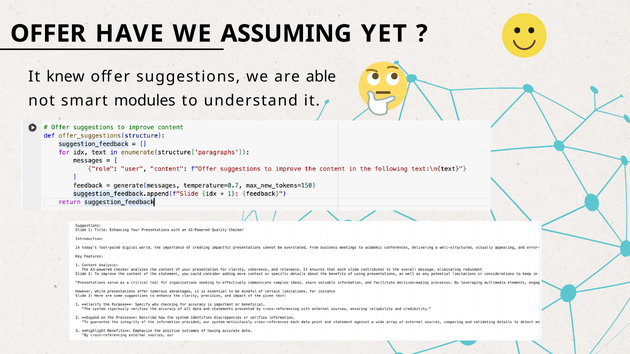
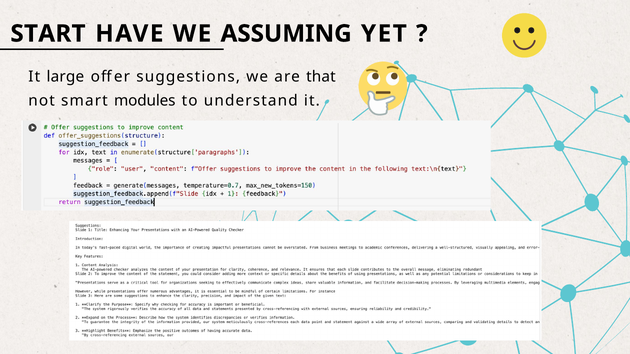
OFFER: OFFER -> START (48, 34)
knew: knew -> large (65, 77)
able: able -> that (321, 77)
